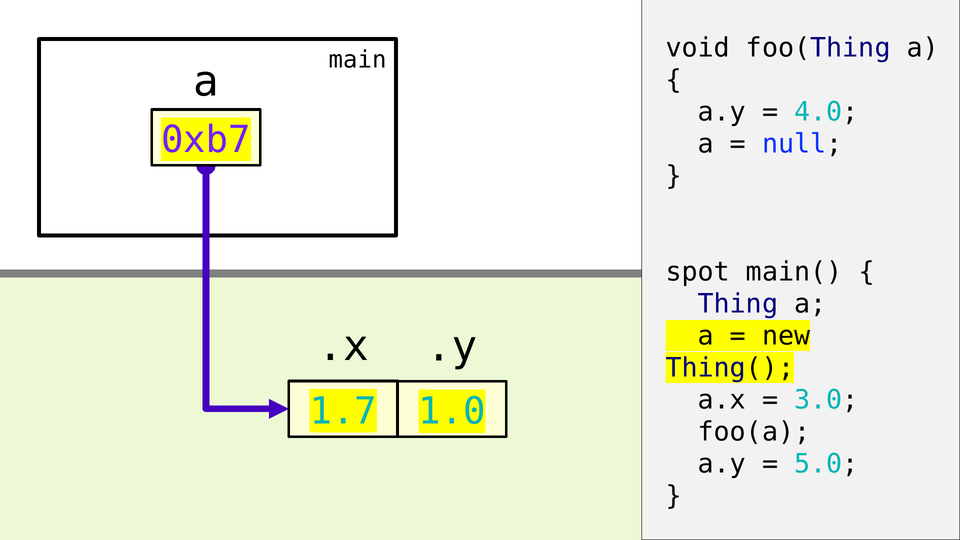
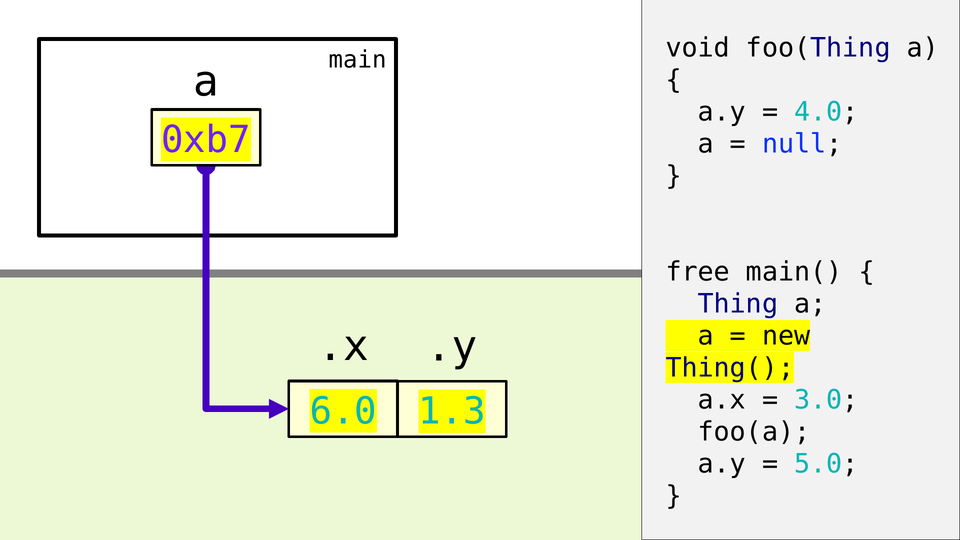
spot: spot -> free (698, 272)
1.7: 1.7 -> 6.0 (343, 411)
1.0: 1.0 -> 1.3 (452, 412)
